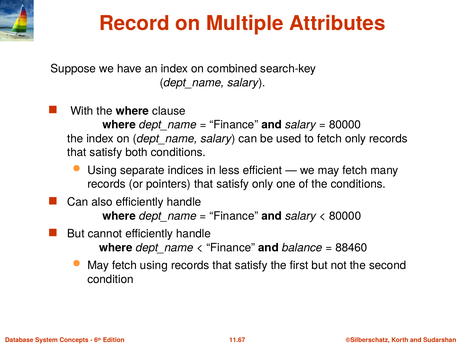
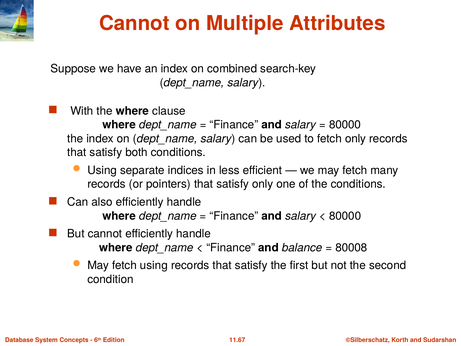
Record: Record -> Cannot (134, 23)
88460: 88460 -> 80008 (351, 247)
